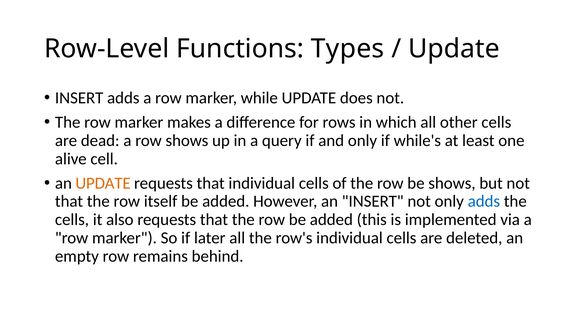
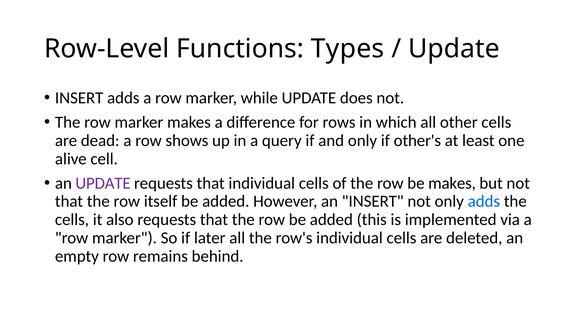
while's: while's -> other's (417, 140)
UPDATE colour: orange -> purple (103, 183)
be shows: shows -> makes (452, 183)
